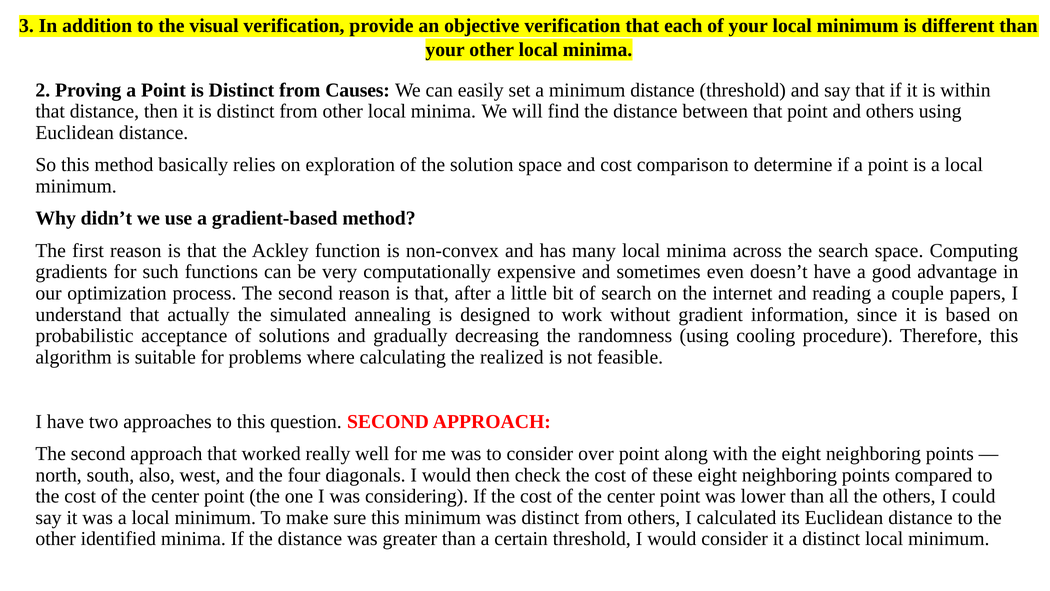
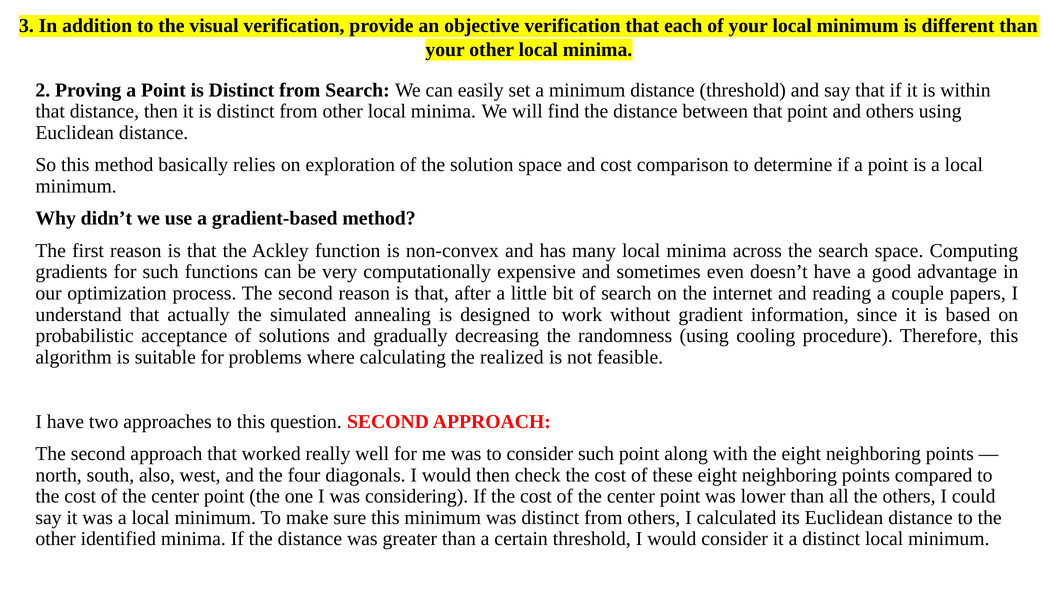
from Causes: Causes -> Search (357, 90)
consider over: over -> such (596, 453)
